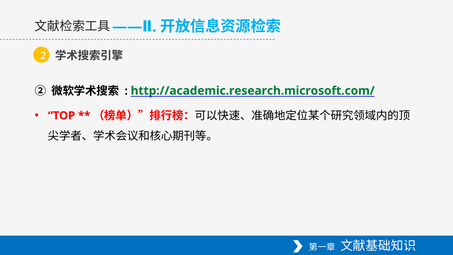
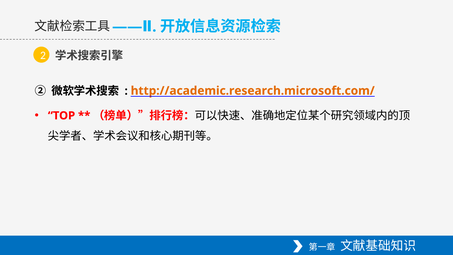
http://academic.research.microsoft.com/ colour: green -> orange (253, 91)
